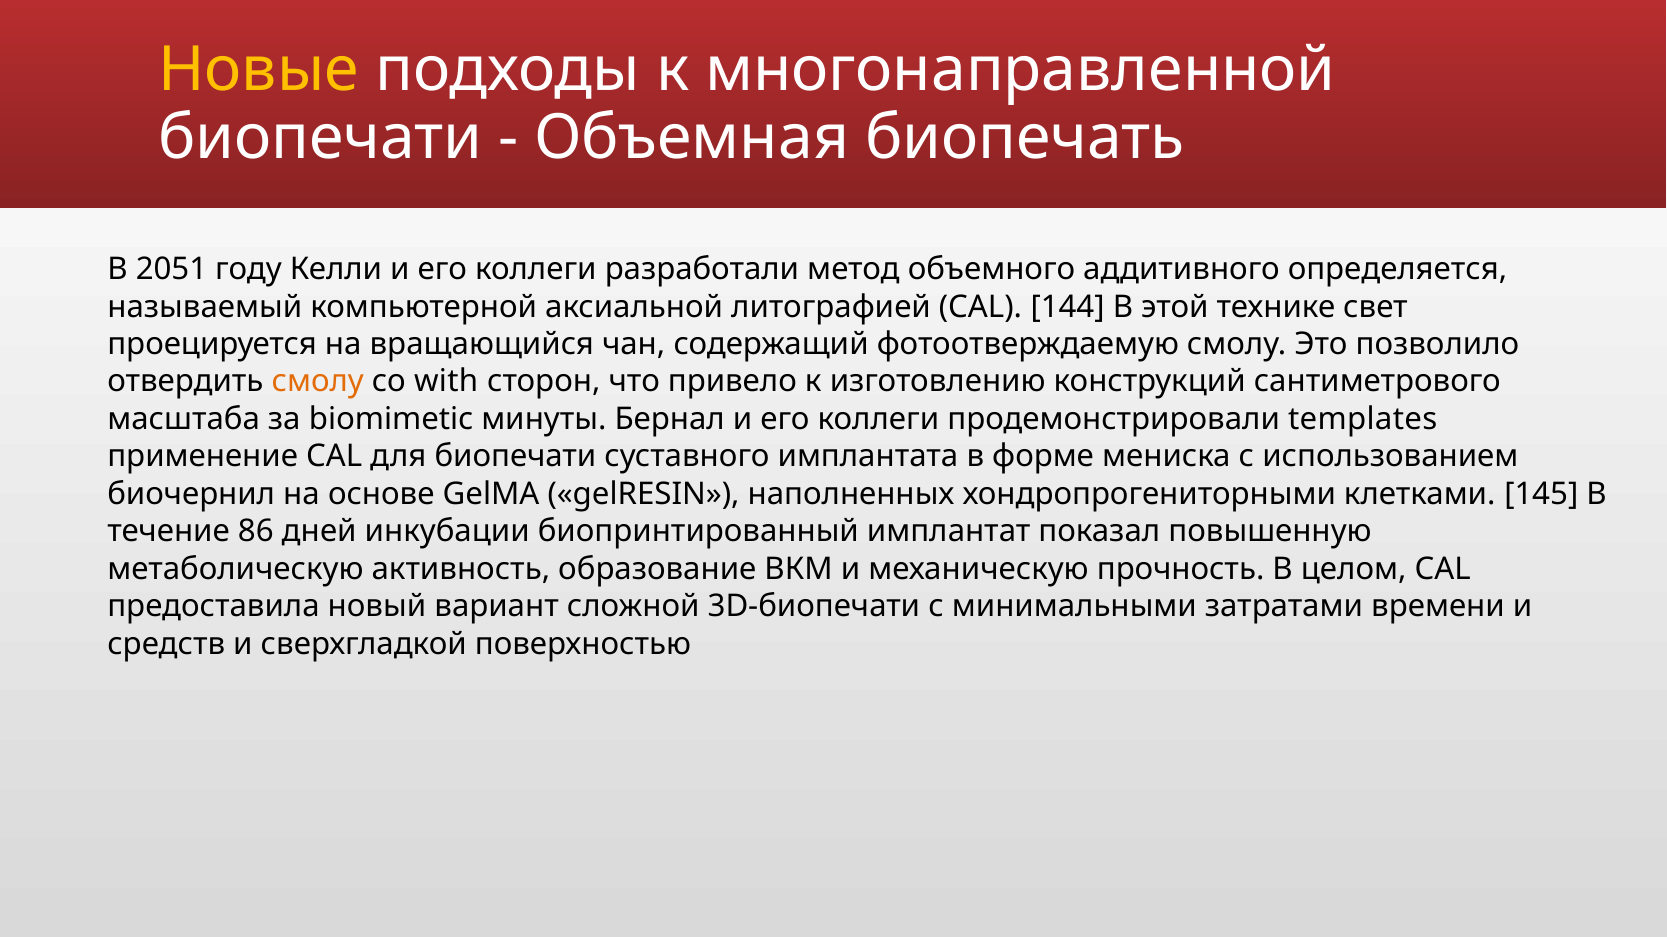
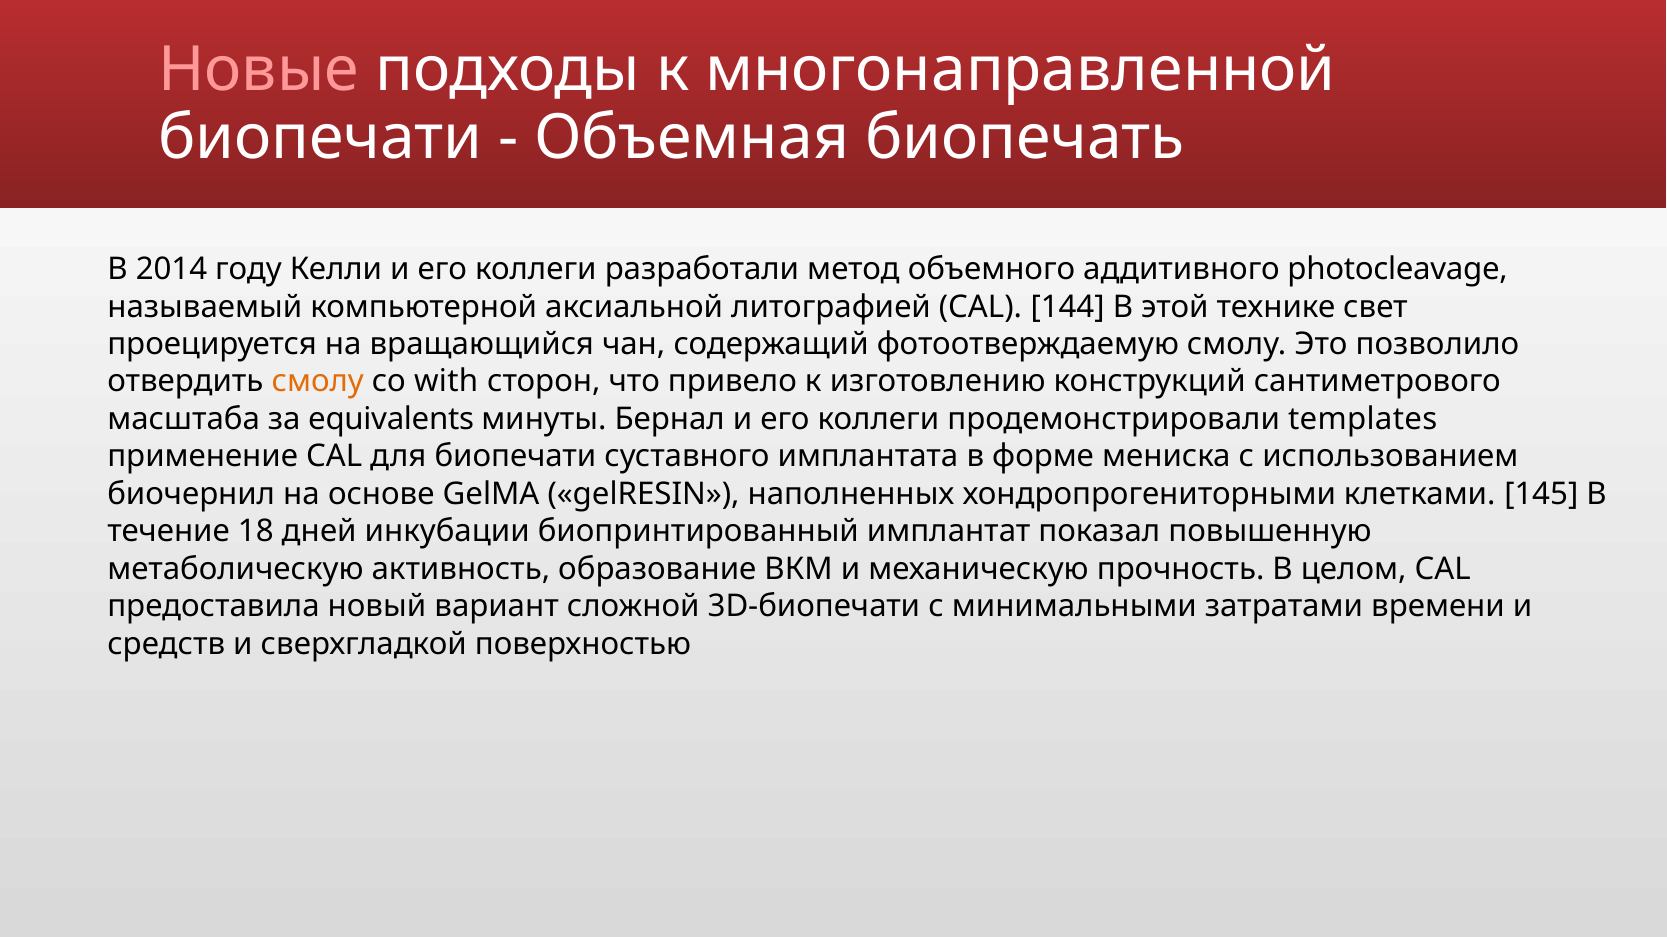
Новые colour: yellow -> pink (259, 70)
2051: 2051 -> 2014 (171, 269)
определяется: определяется -> photocleavage (1398, 269)
biomimetic: biomimetic -> equivalents (391, 419)
86: 86 -> 18 (256, 532)
